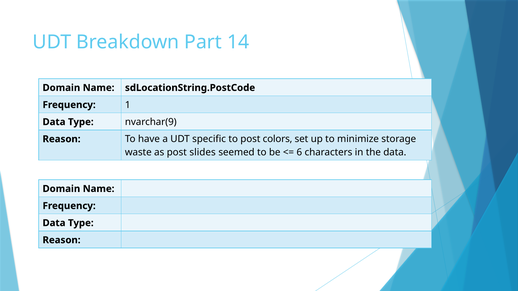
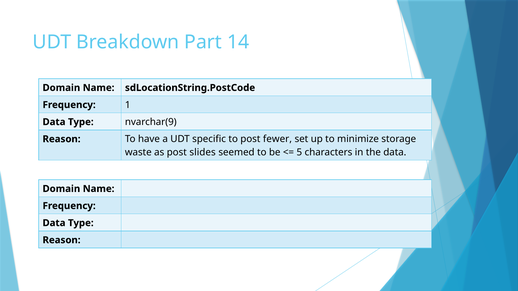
colors: colors -> fewer (277, 139)
6: 6 -> 5 (299, 152)
